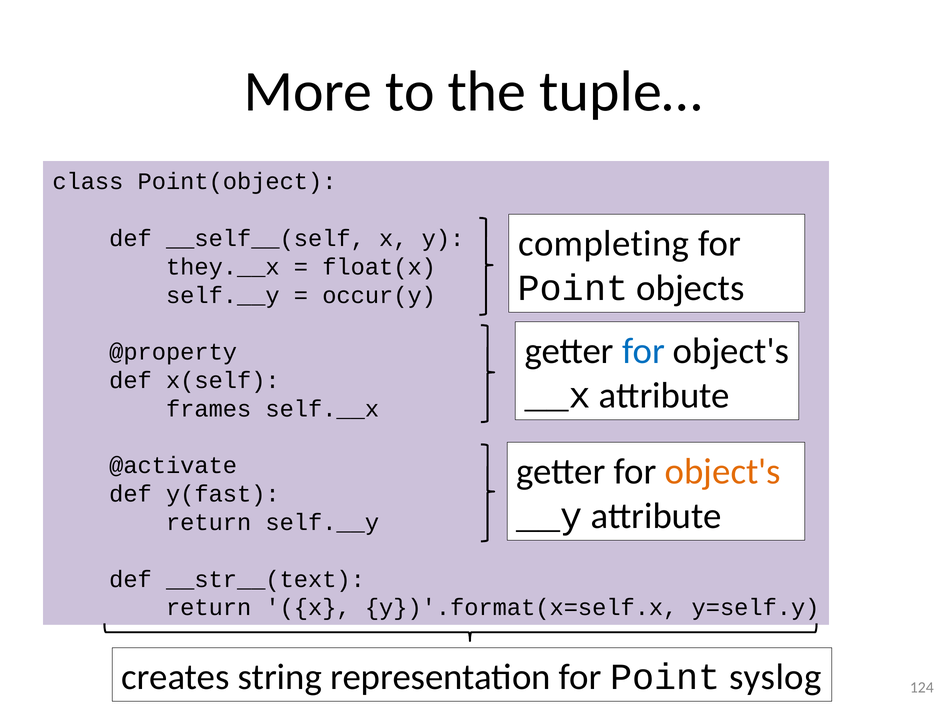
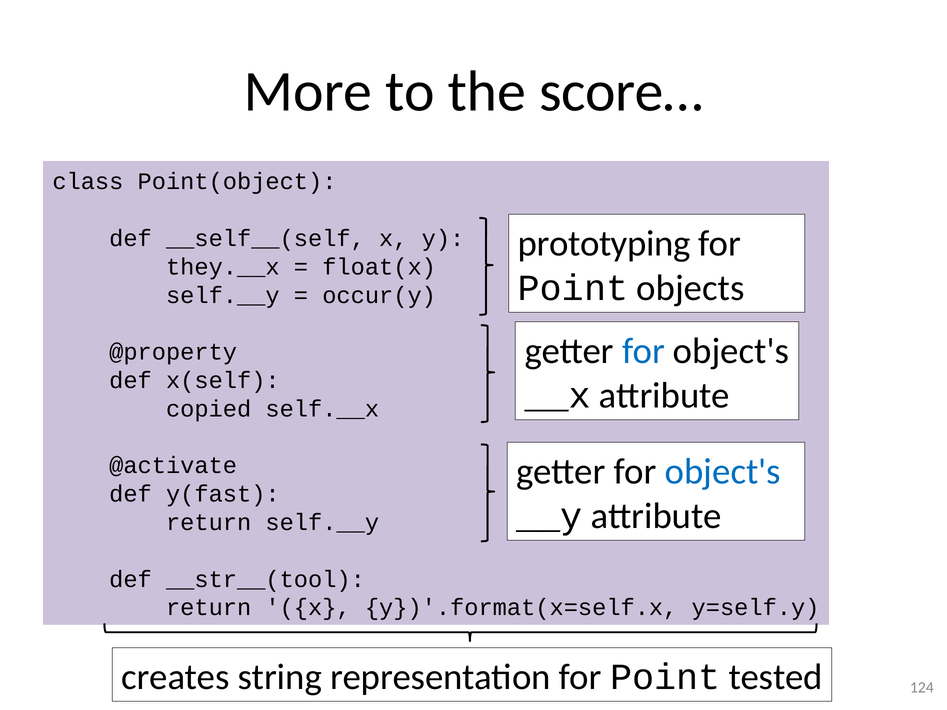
tuple…: tuple… -> score… (621, 92)
completing: completing -> prototyping (604, 244)
frames: frames -> copied (209, 409)
object's colour: orange -> blue (723, 472)
__str__(text: __str__(text -> __str__(tool (265, 579)
syslog: syslog -> tested (776, 678)
